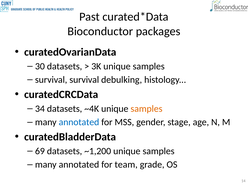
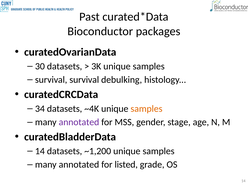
annotated colour: blue -> purple (79, 122)
69: 69 -> 14 (40, 151)
team: team -> listed (126, 165)
